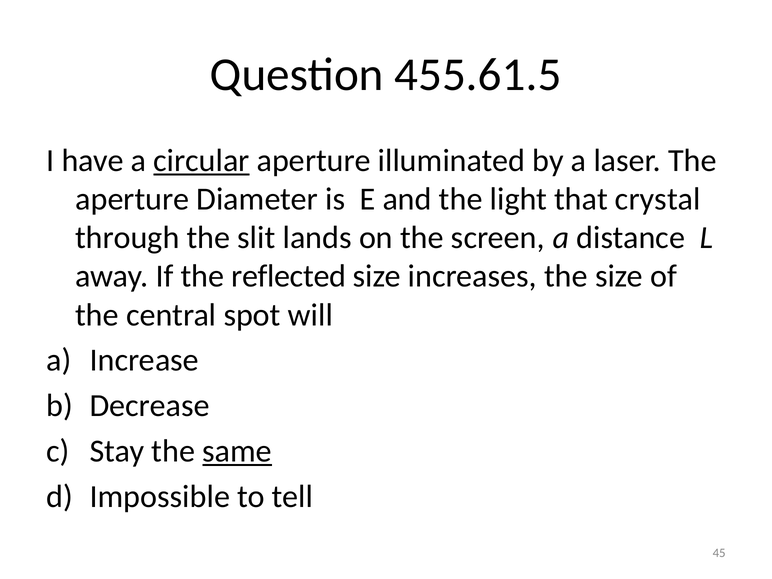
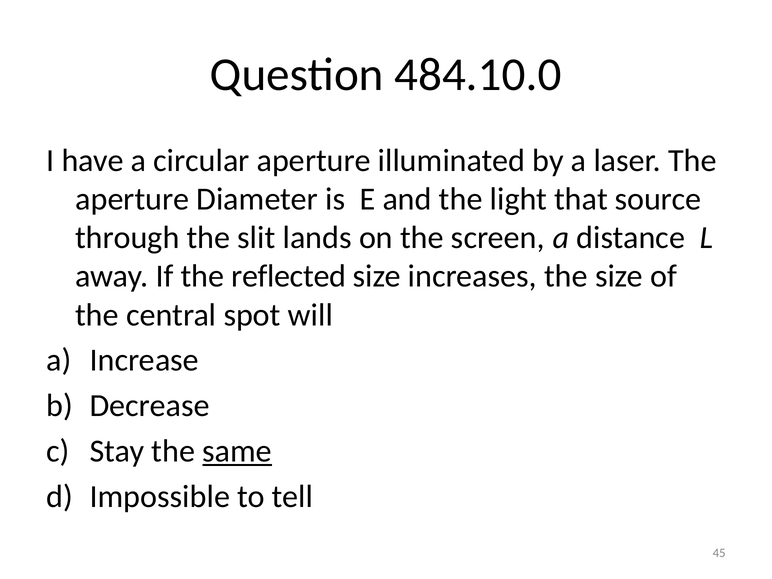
455.61.5: 455.61.5 -> 484.10.0 (478, 75)
circular underline: present -> none (202, 161)
crystal: crystal -> source (658, 199)
